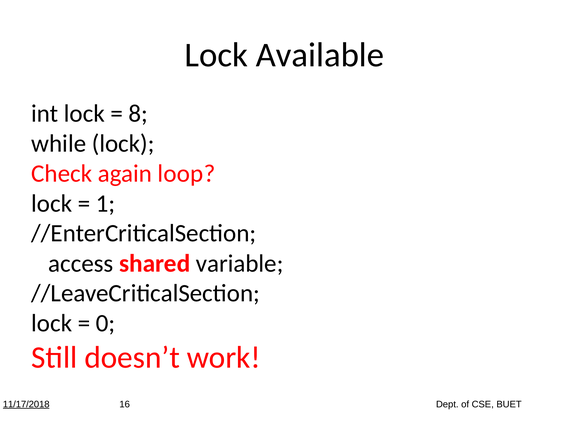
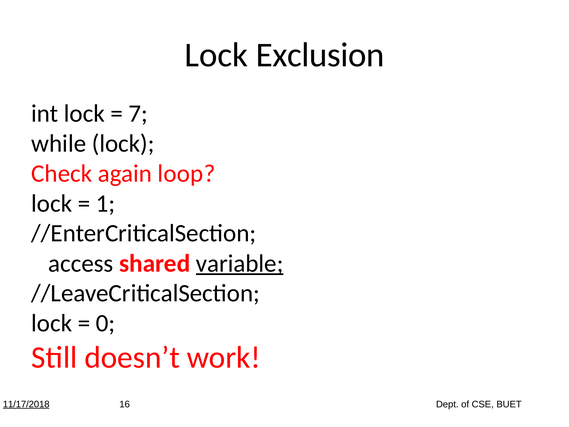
Available: Available -> Exclusion (320, 55)
8: 8 -> 7 (138, 114)
variable underline: none -> present (240, 263)
